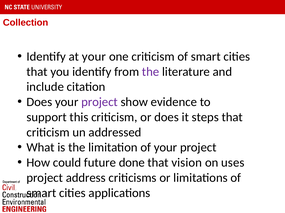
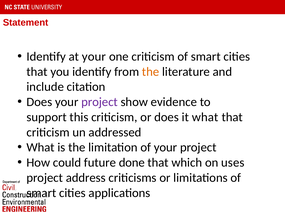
Collection: Collection -> Statement (26, 23)
the colour: purple -> orange (151, 72)
it steps: steps -> what (205, 118)
vision: vision -> which (187, 163)
